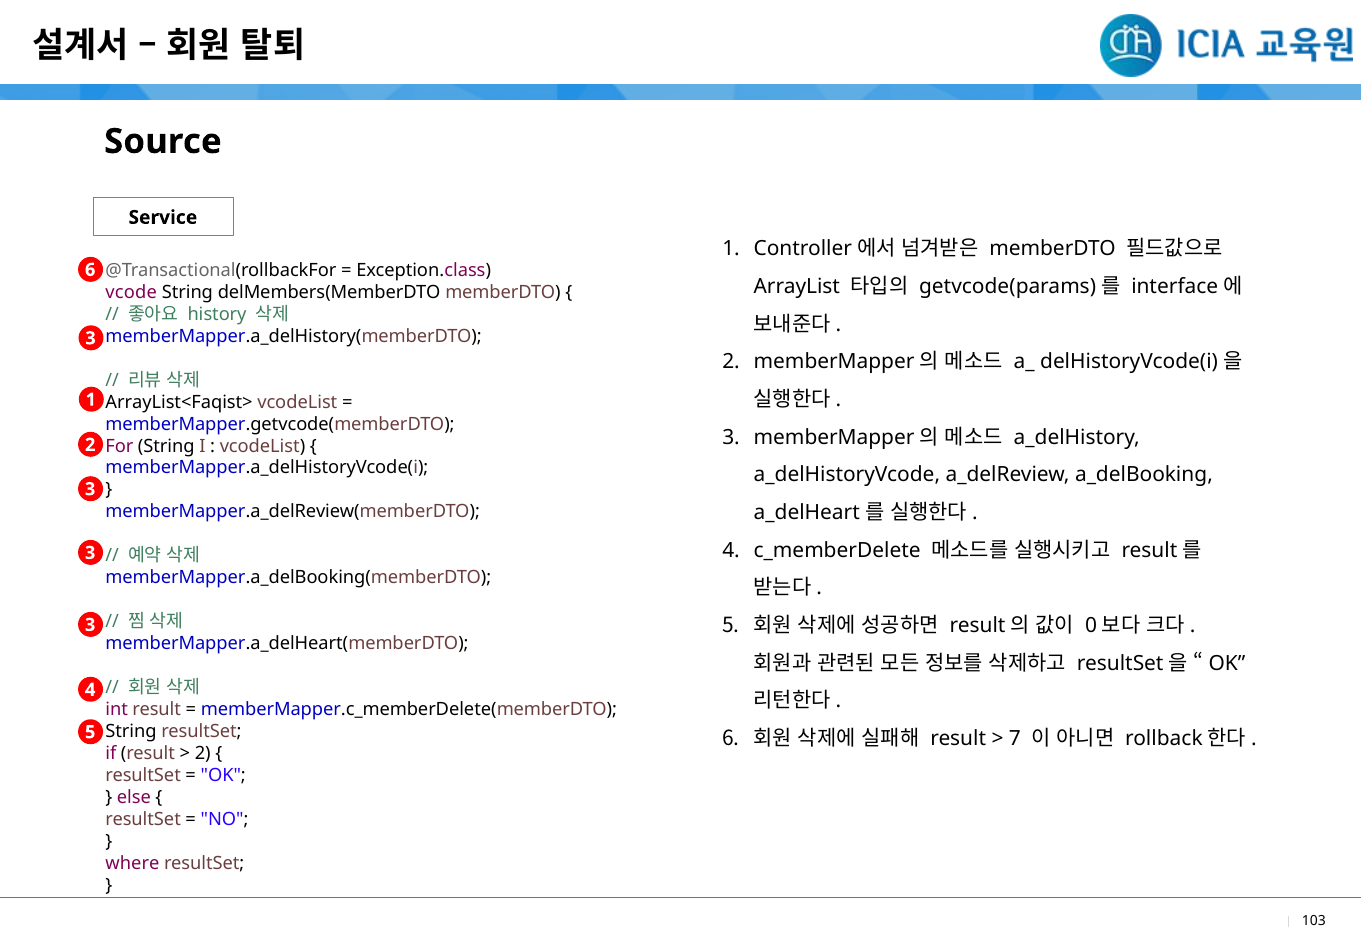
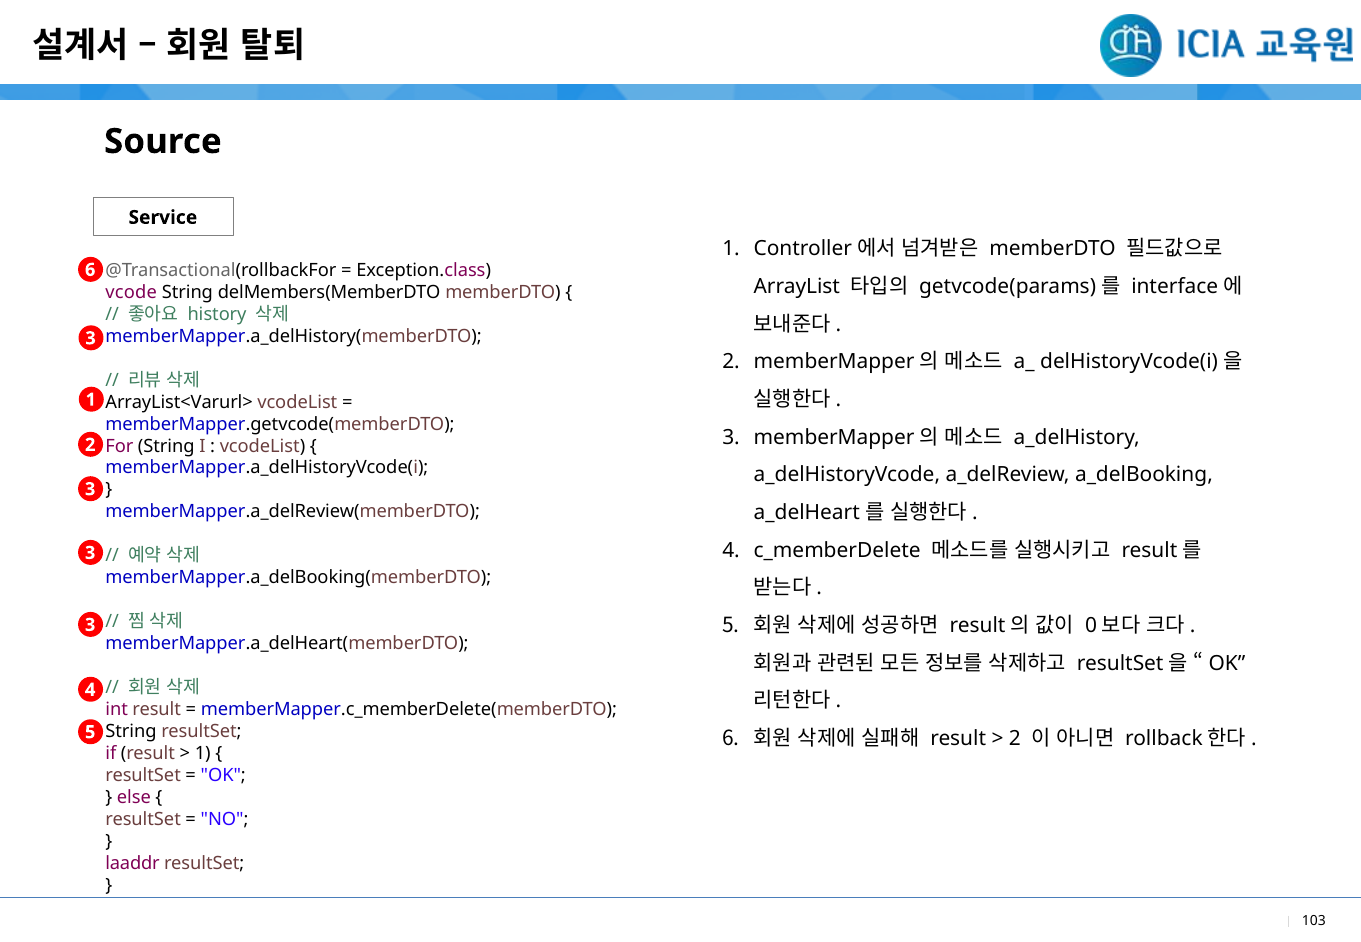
ArrayList<Faqist>: ArrayList<Faqist> -> ArrayList<Varurl> (179, 402)
7: 7 -> 2 (1015, 739)
2: 2 -> 1 (203, 754)
where: where -> laaddr (133, 863)
